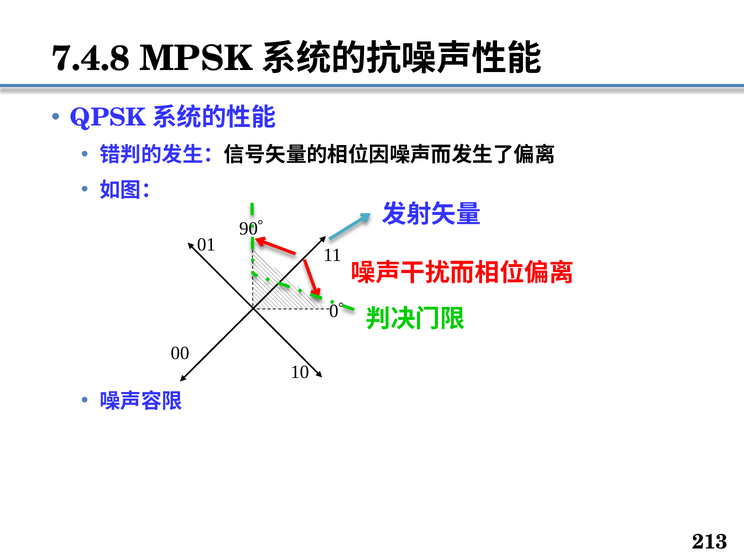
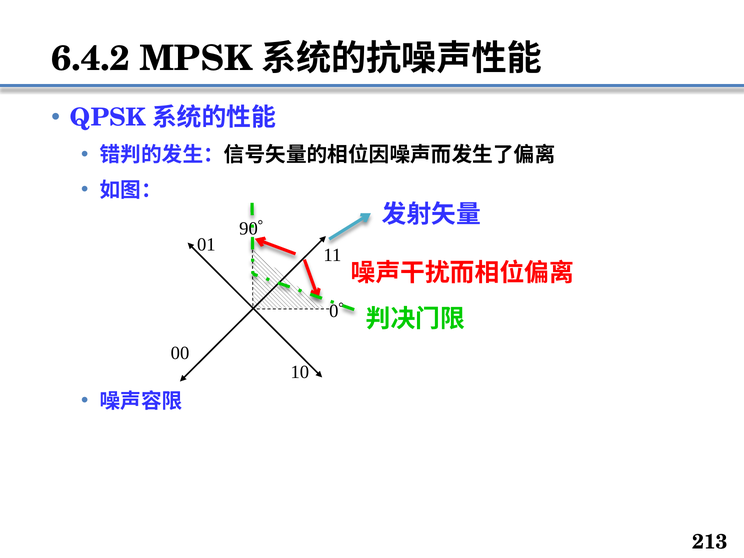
7.4.8: 7.4.8 -> 6.4.2 (91, 58)
